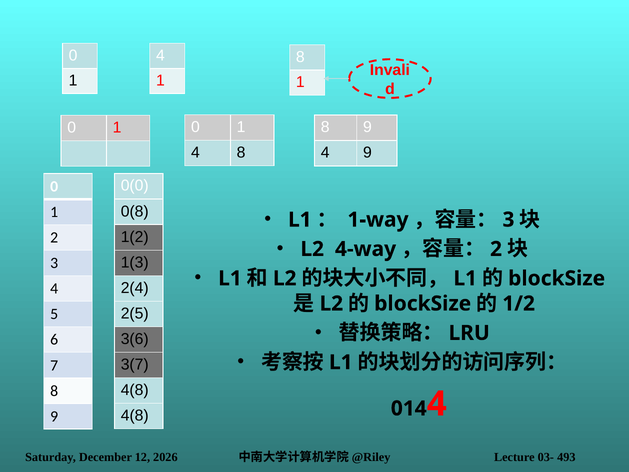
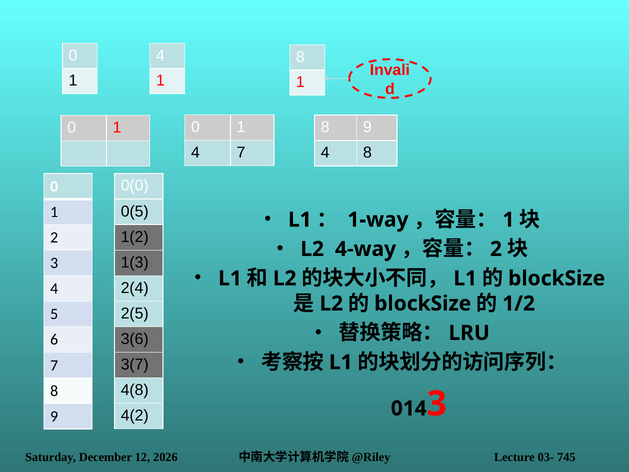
8: 8 -> 7 (241, 152)
4 9: 9 -> 8 (367, 153)
0(8: 0(8 -> 0(5 (135, 211)
3: 3 -> 1 (508, 220)
4: 4 -> 3 (437, 404)
4(8: 4(8 -> 4(2 (135, 415)
493: 493 -> 745 (566, 457)
